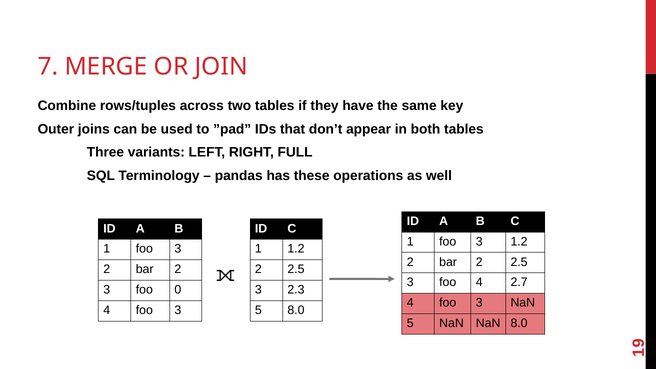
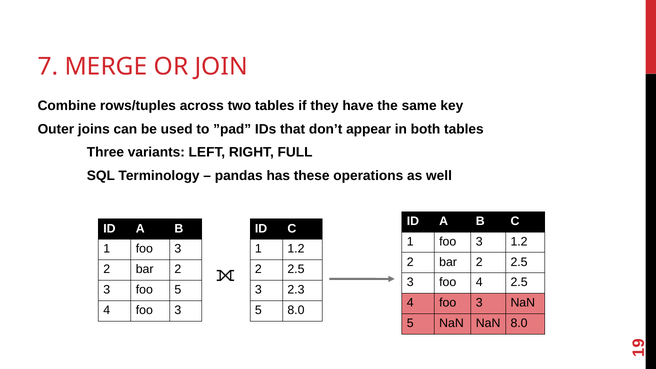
4 2.7: 2.7 -> 2.5 (519, 282)
foo 0: 0 -> 5 (178, 290)
